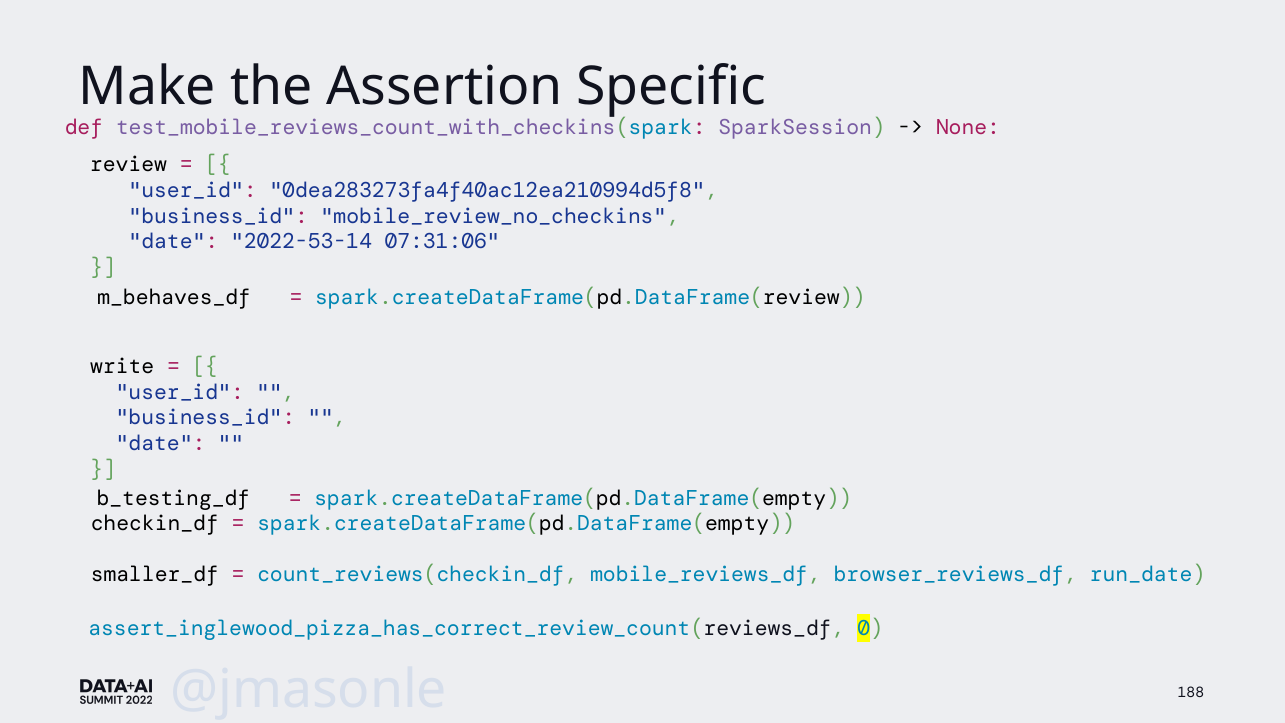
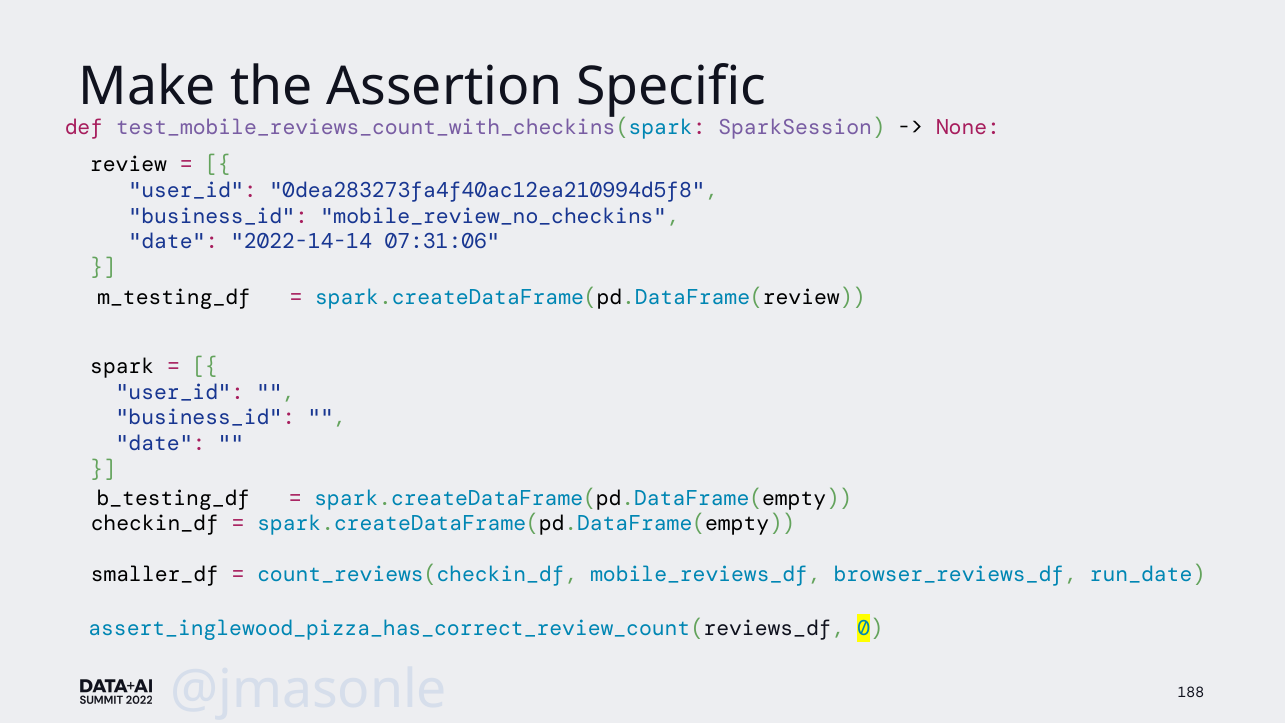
2022-53-14: 2022-53-14 -> 2022-14-14 (301, 242)
m_behaves_df: m_behaves_df -> m_testing_df (174, 297)
write: write -> spark (122, 366)
